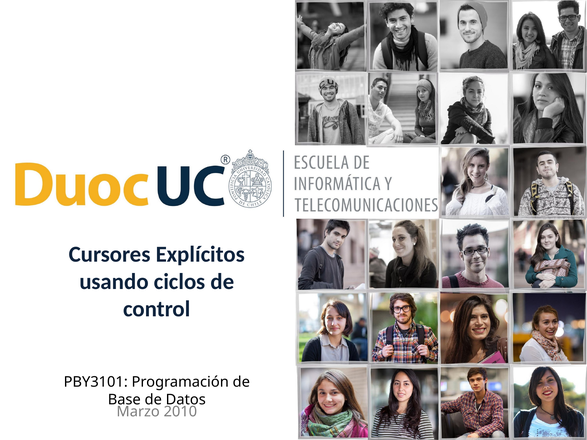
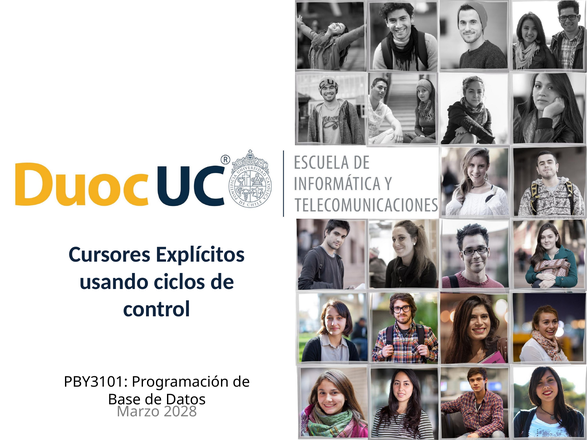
2010: 2010 -> 2028 (180, 412)
